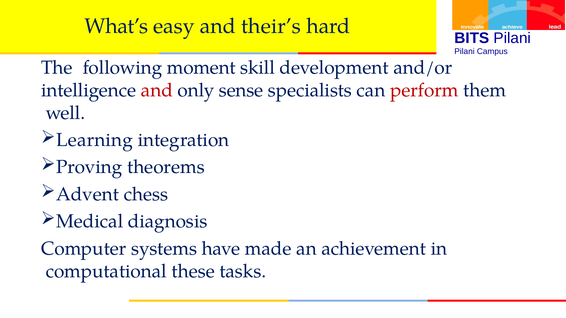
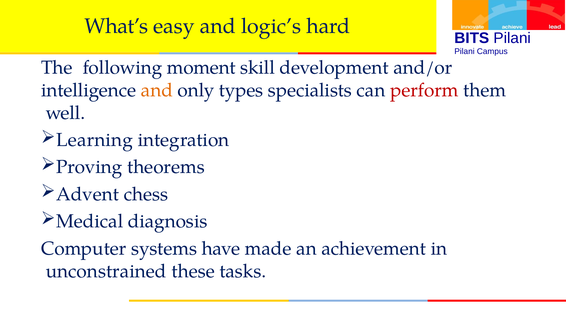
their’s: their’s -> logic’s (271, 26)
and colour: red -> orange (157, 90)
sense: sense -> types (241, 90)
computational: computational -> unconstrained (106, 272)
